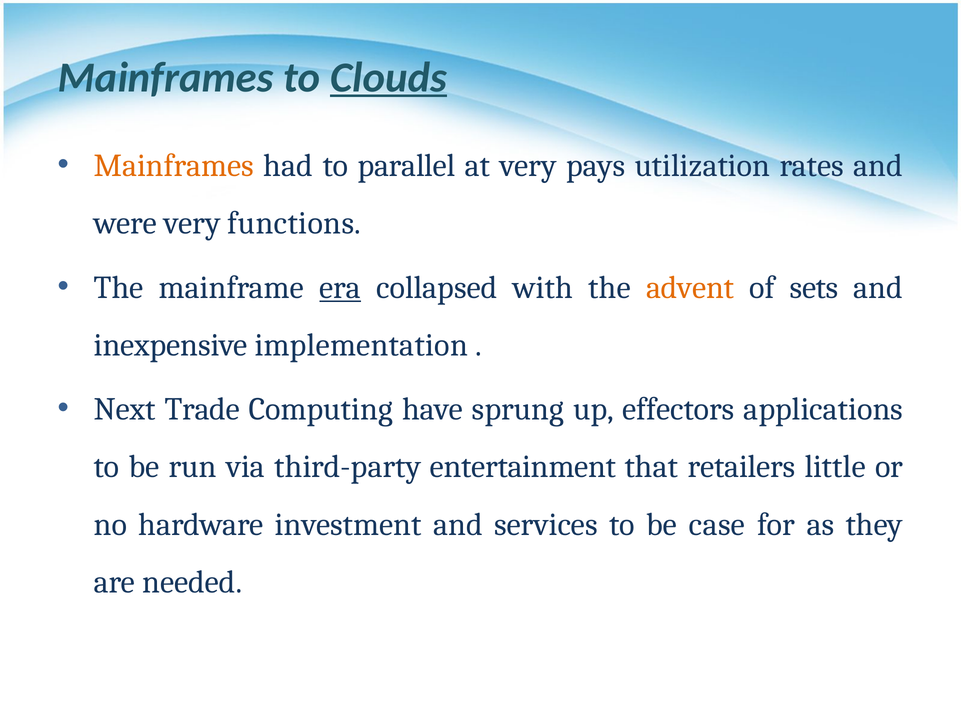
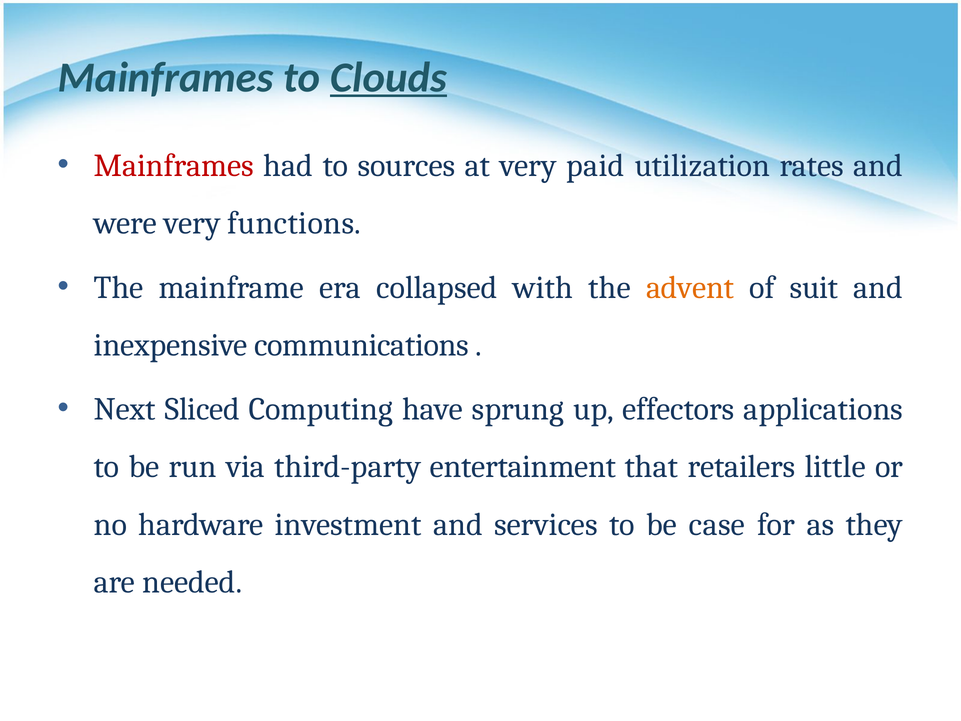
Mainframes colour: orange -> red (174, 166)
parallel: parallel -> sources (406, 166)
pays: pays -> paid (595, 166)
era underline: present -> none (340, 287)
sets: sets -> suit (814, 287)
implementation: implementation -> communications (362, 345)
Trade: Trade -> Sliced (202, 409)
